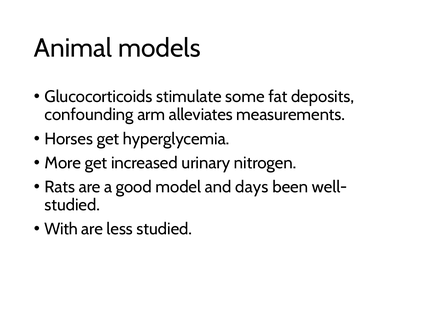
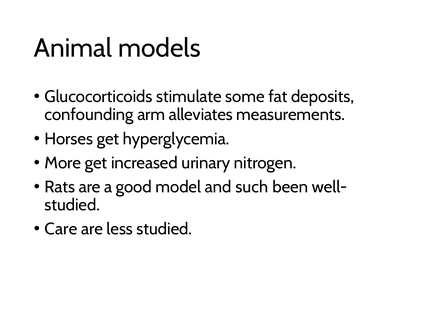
days: days -> such (252, 187)
With: With -> Care (61, 229)
